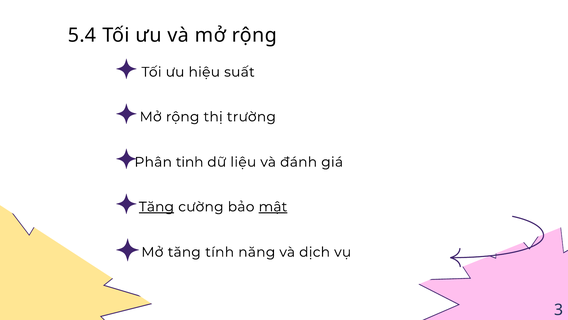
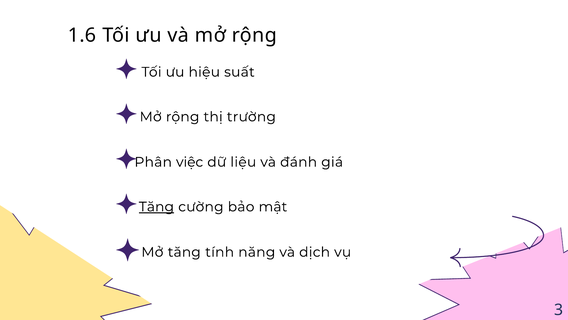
5.4: 5.4 -> 1.6 (82, 35)
tinh: tinh -> việc (190, 162)
mật underline: present -> none (273, 207)
